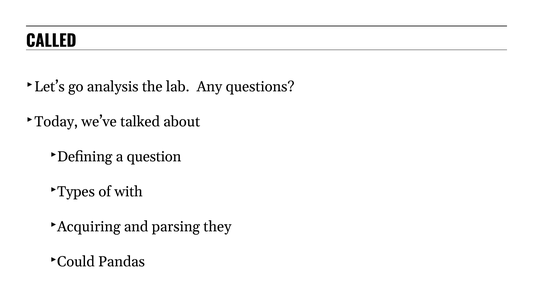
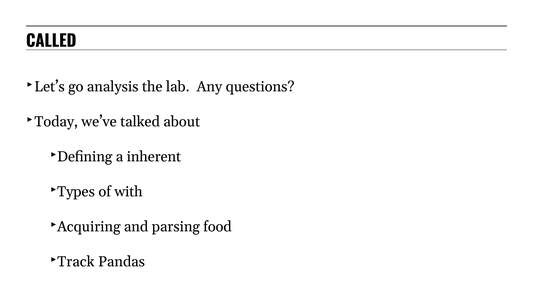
question: question -> inherent (154, 157)
they: they -> food (217, 227)
Could: Could -> Track (76, 262)
